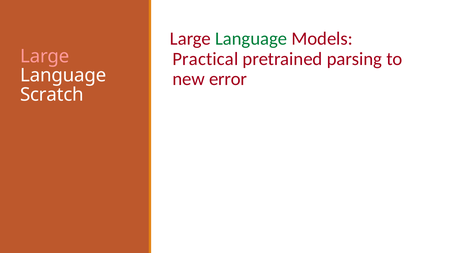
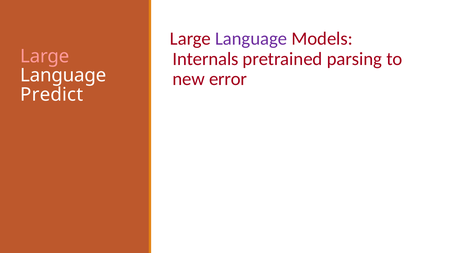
Language colour: green -> purple (251, 39)
Practical: Practical -> Internals (205, 59)
Scratch: Scratch -> Predict (52, 94)
